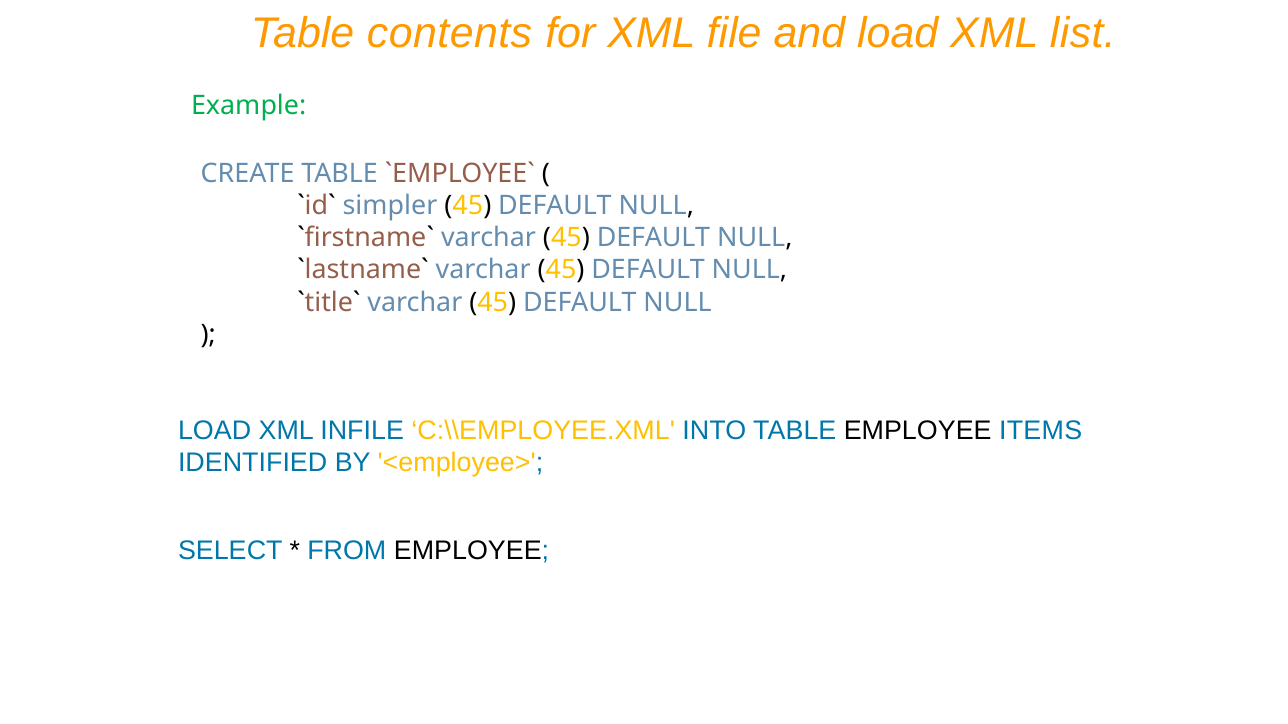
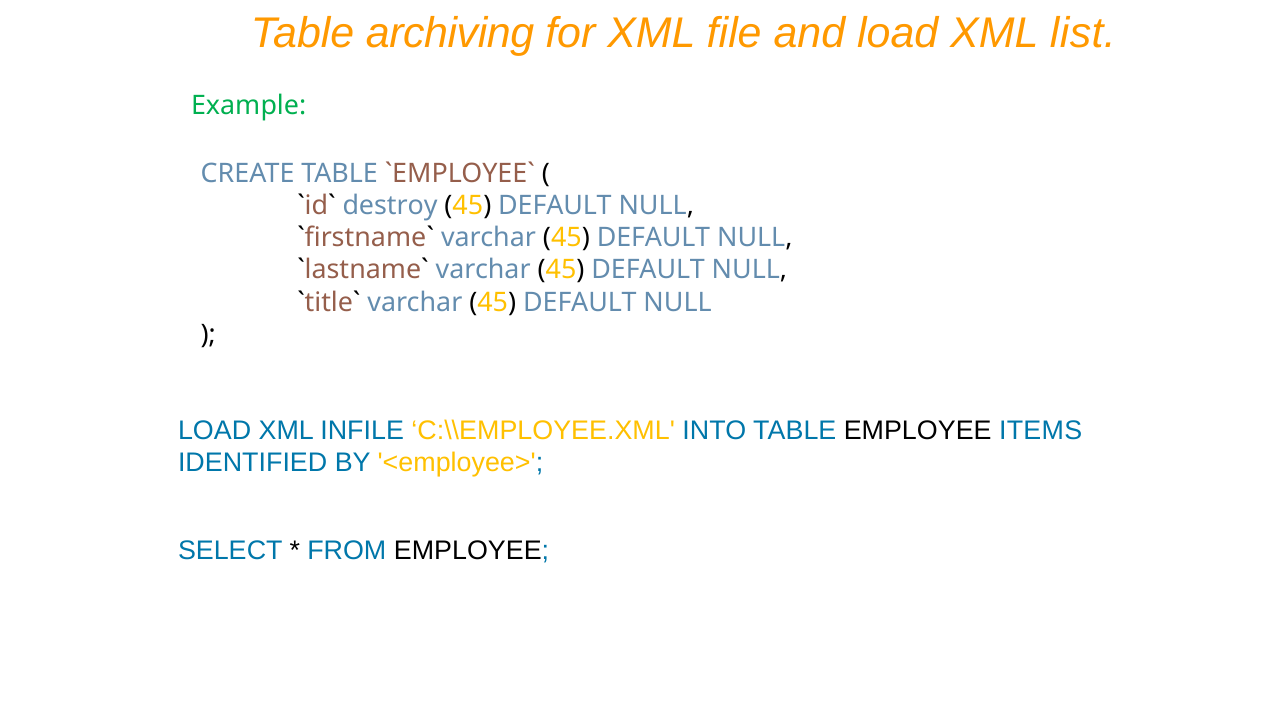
contents: contents -> archiving (450, 34)
simpler: simpler -> destroy (390, 206)
